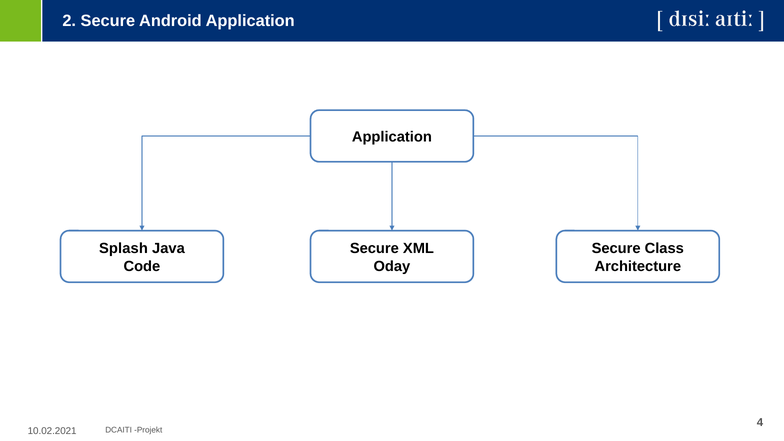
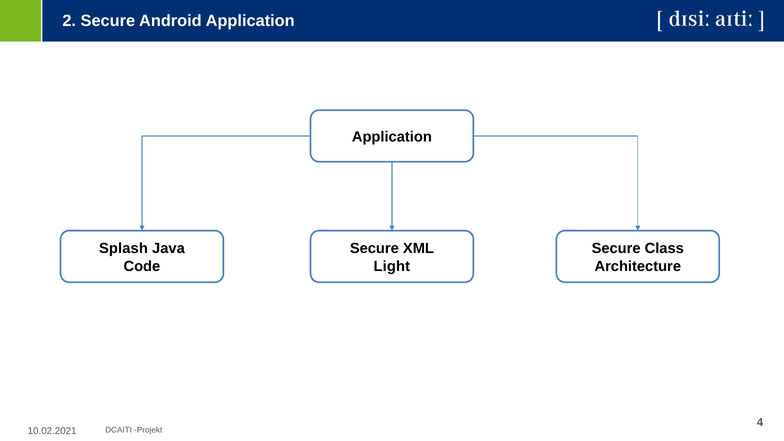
Oday: Oday -> Light (392, 266)
